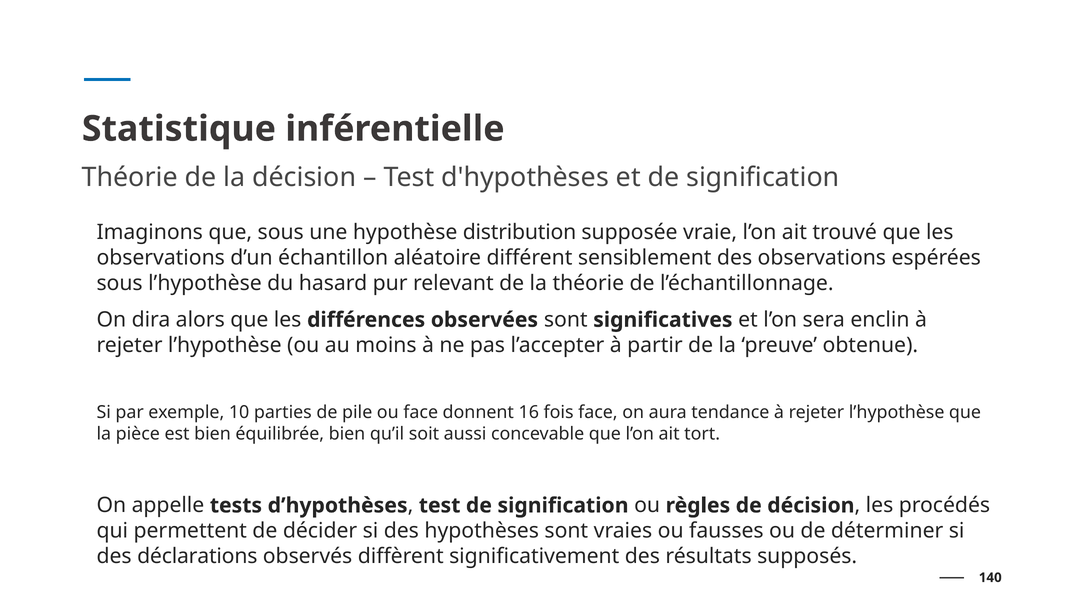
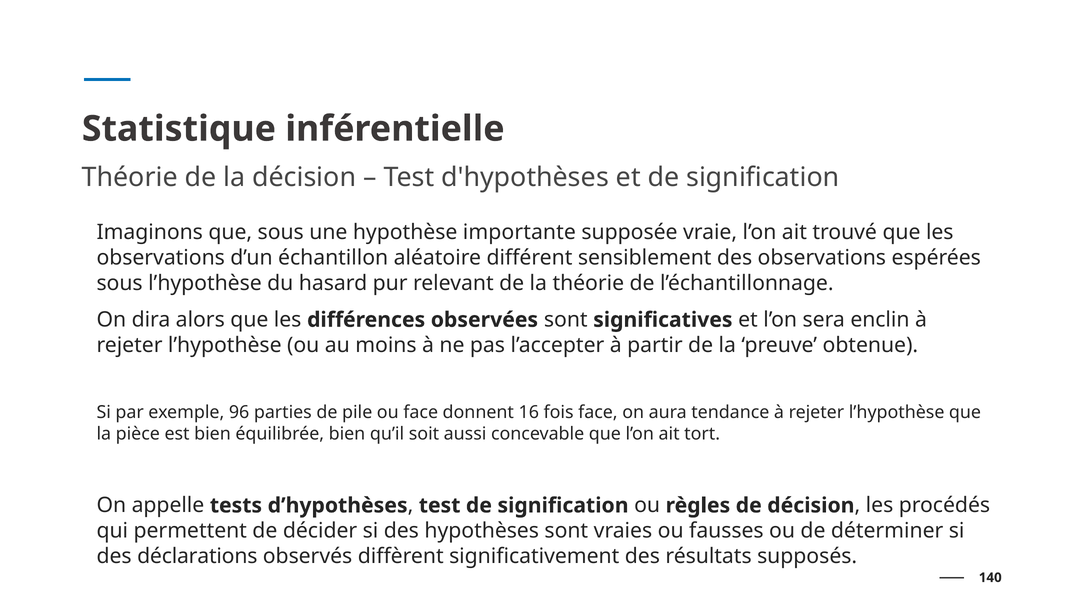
distribution: distribution -> importante (519, 232)
10: 10 -> 96 (239, 412)
